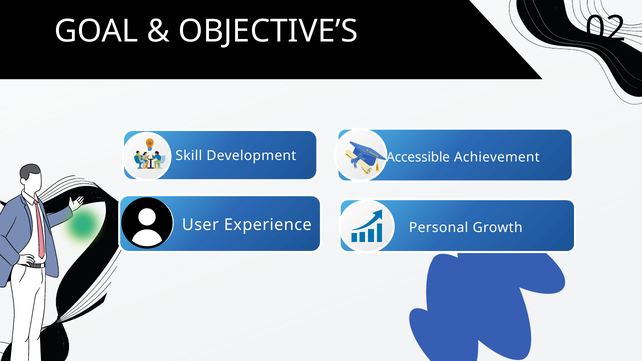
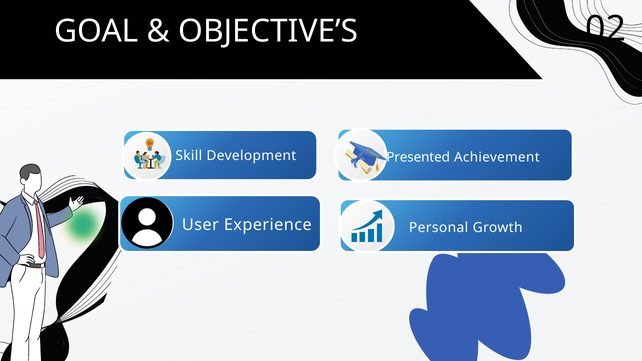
Accessible: Accessible -> Presented (418, 157)
